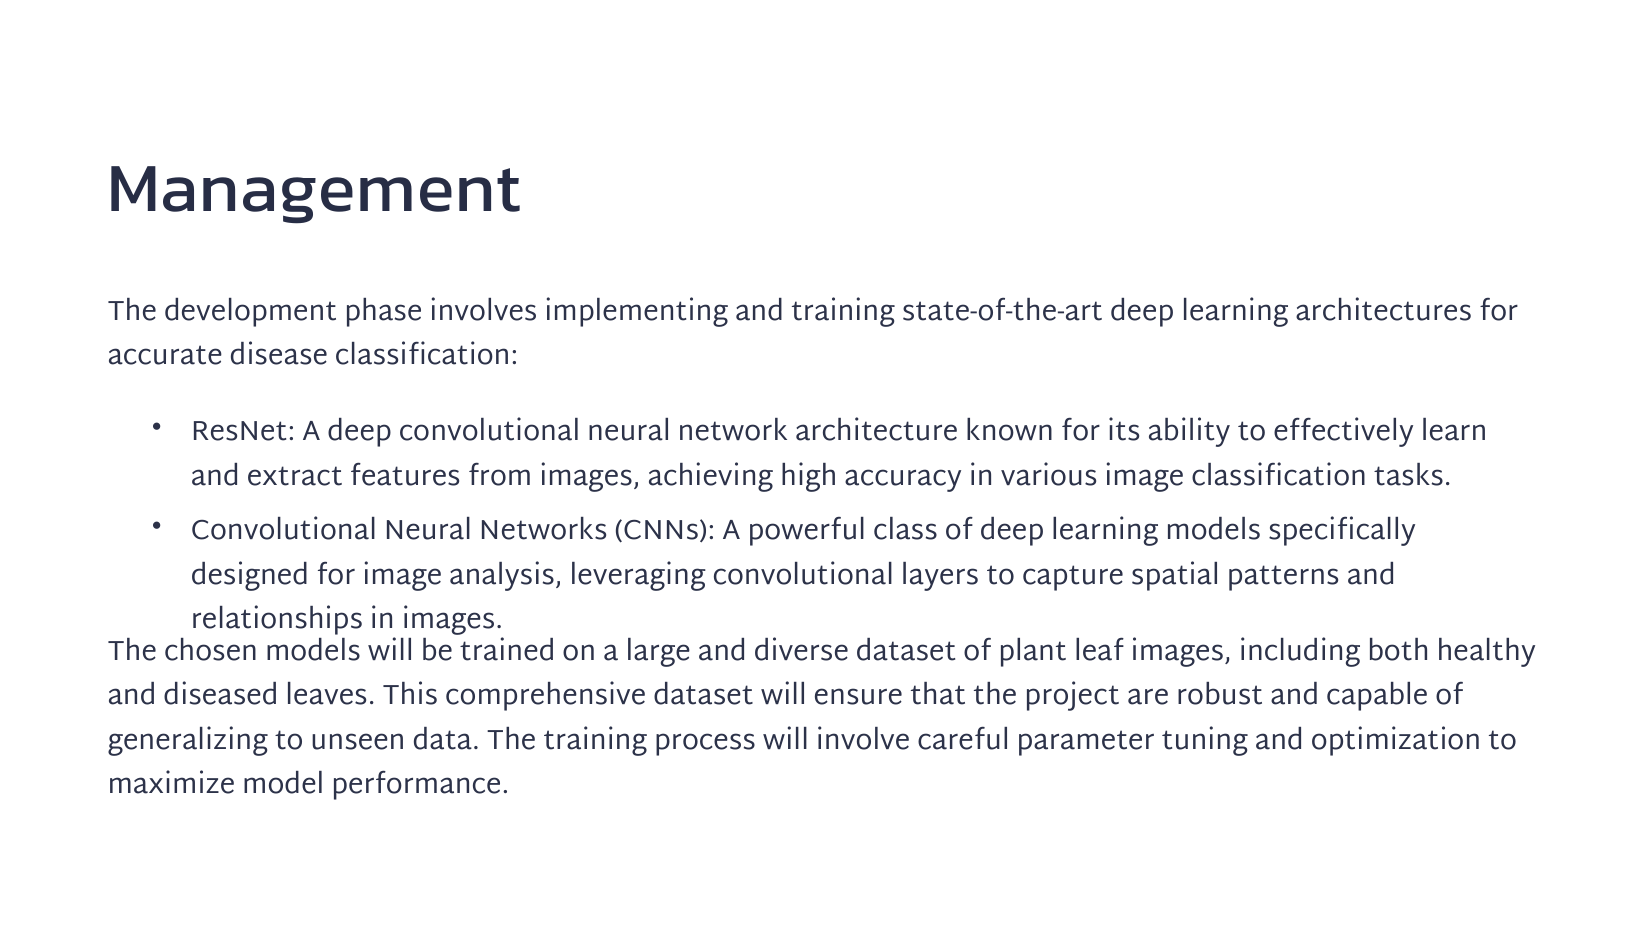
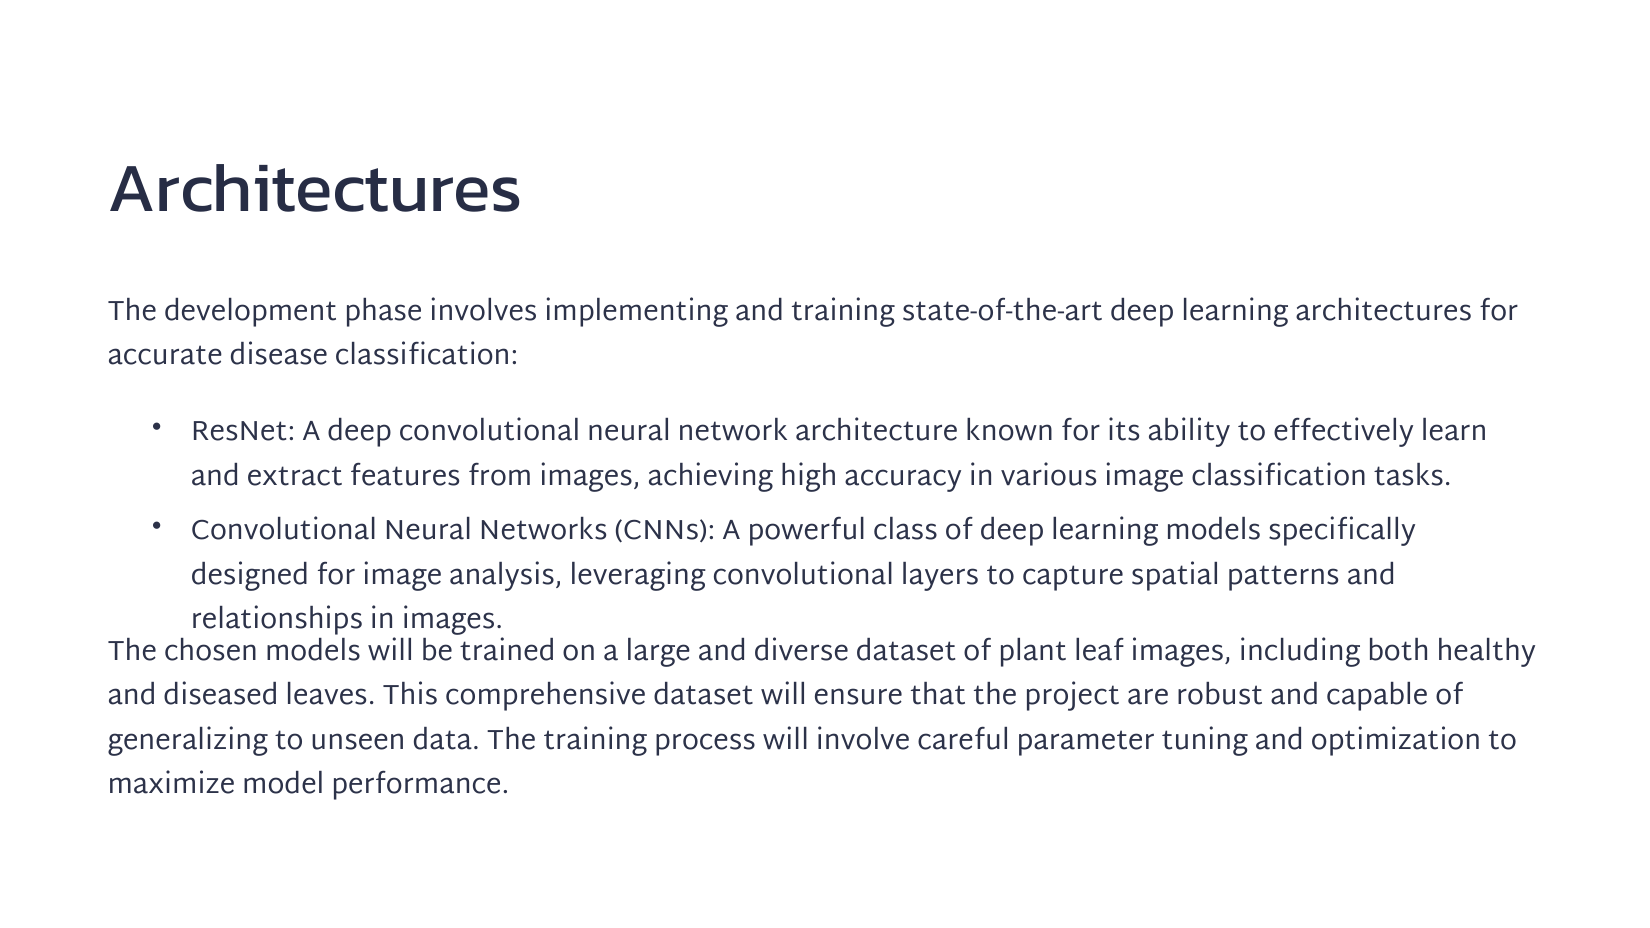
Management: Management -> Architectures (315, 189)
